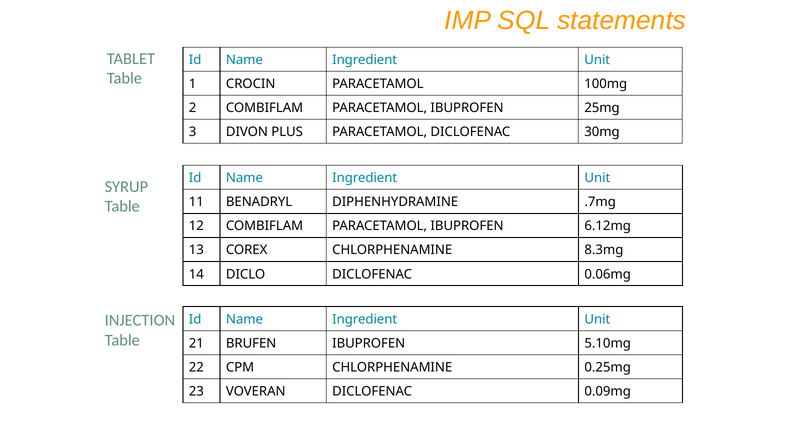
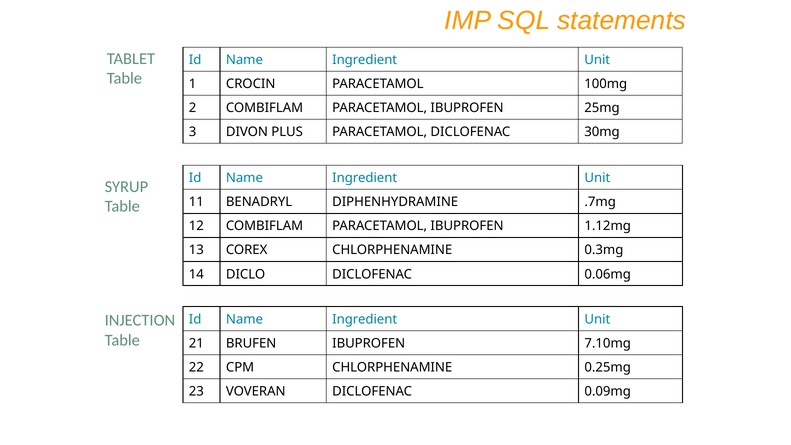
6.12mg: 6.12mg -> 1.12mg (608, 226)
8.3mg: 8.3mg -> 0.3mg (604, 250)
5.10mg: 5.10mg -> 7.10mg (608, 343)
